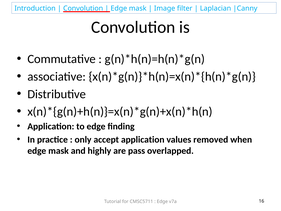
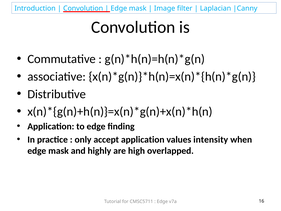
removed: removed -> intensity (211, 139)
pass: pass -> high (136, 151)
